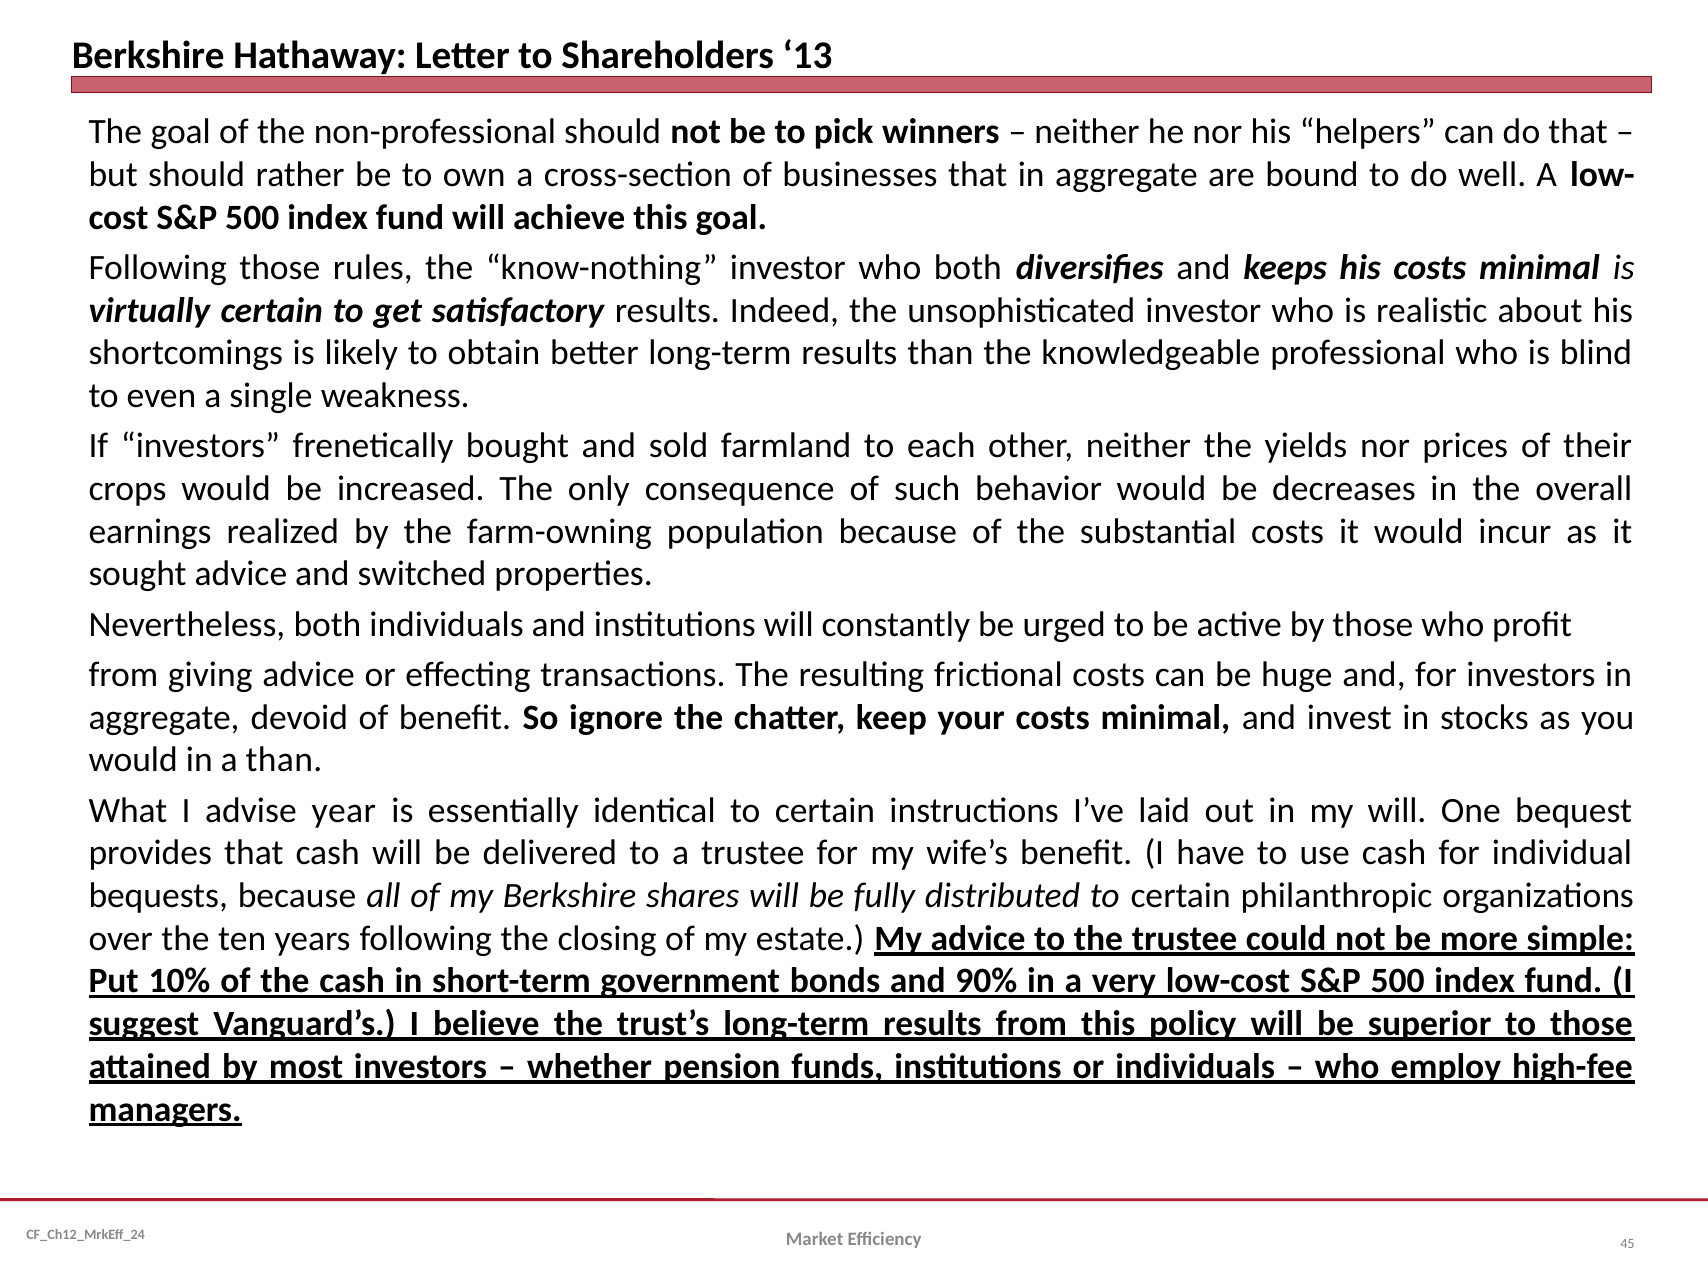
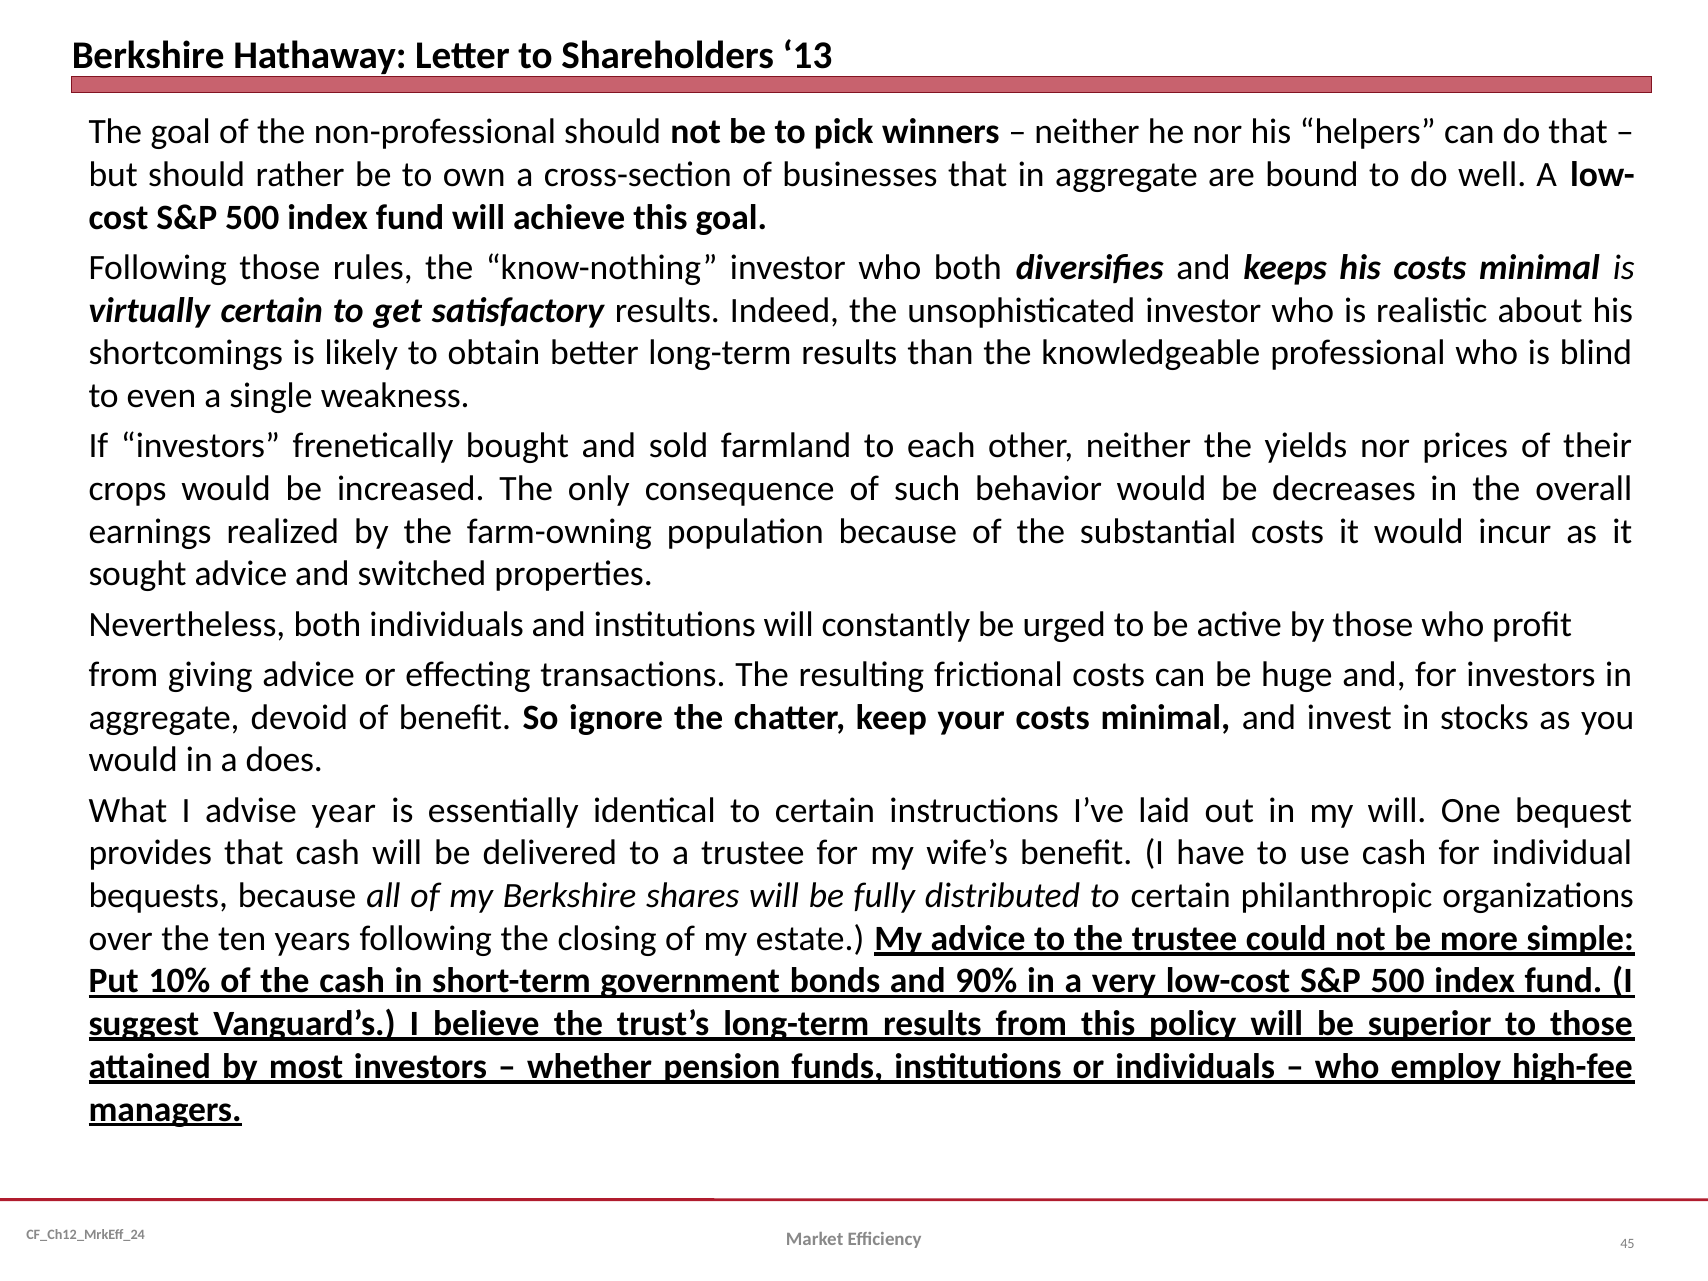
a than: than -> does (284, 760)
